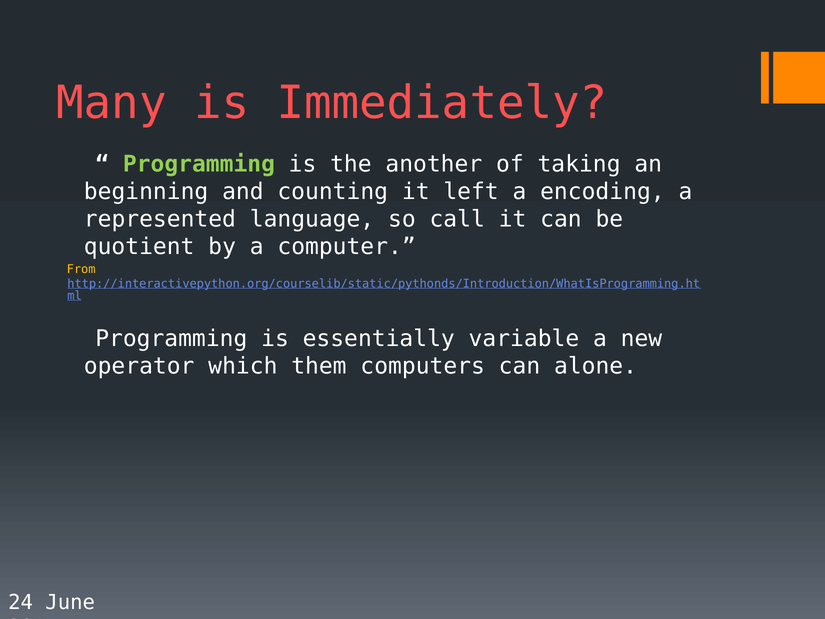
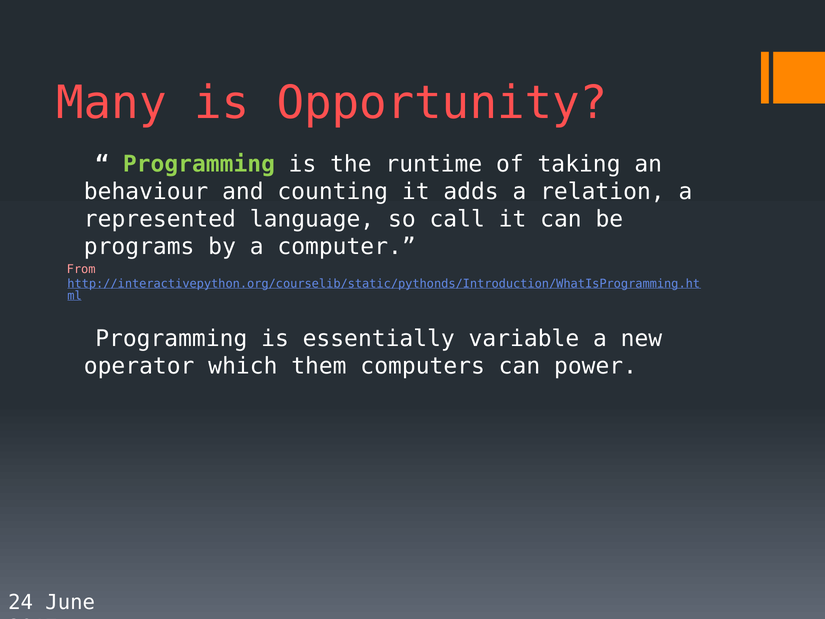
Immediately: Immediately -> Opportunity (442, 103)
another: another -> runtime (434, 164)
beginning: beginning -> behaviour (146, 191)
left: left -> adds (471, 191)
encoding: encoding -> relation (602, 191)
quotient: quotient -> programs (139, 246)
From colour: yellow -> pink (81, 269)
alone: alone -> power (596, 366)
